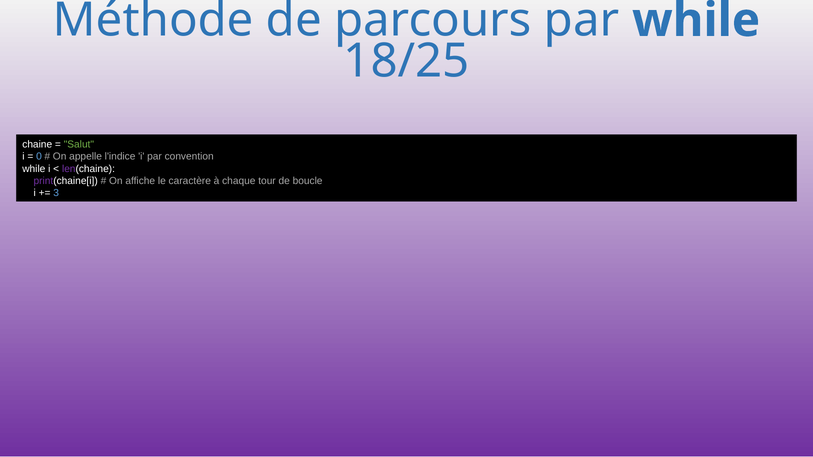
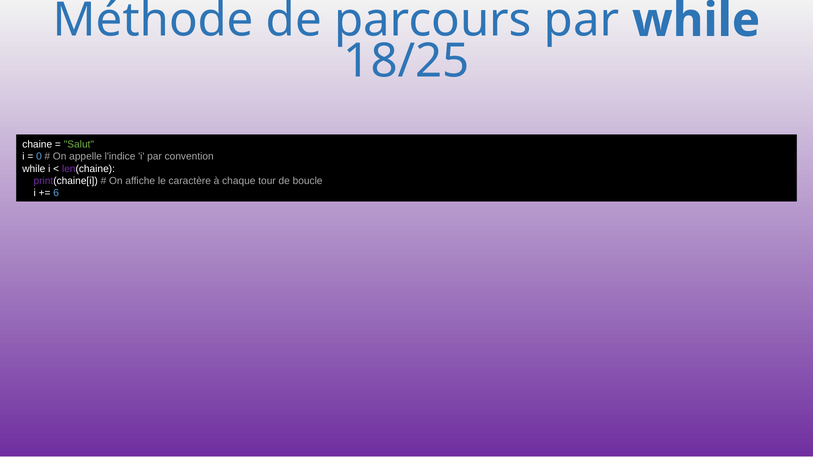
3: 3 -> 6 (56, 193)
